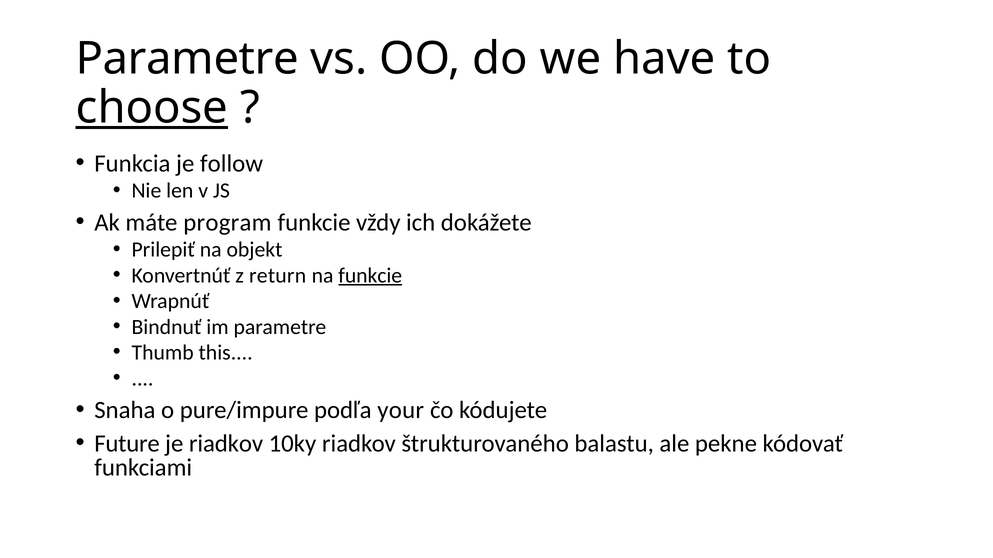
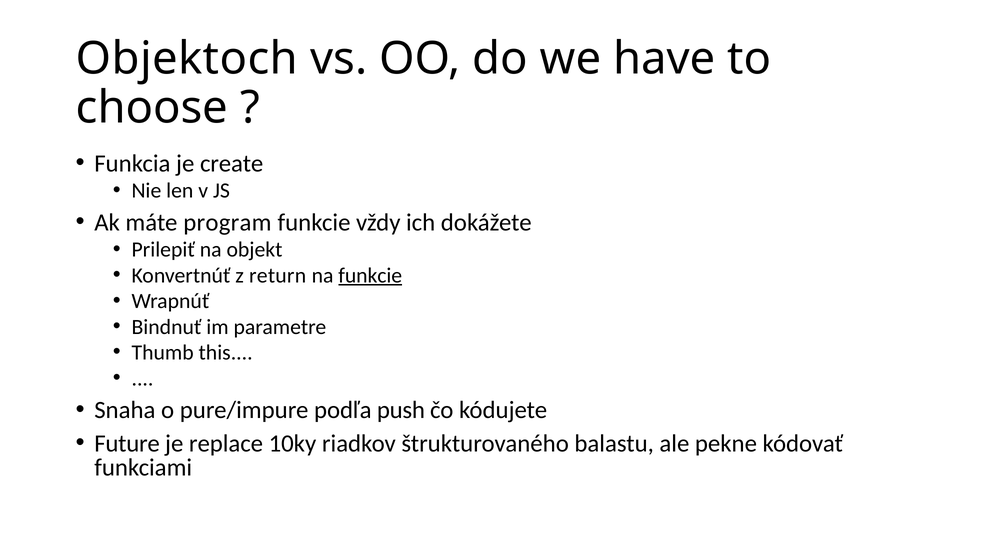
Parametre: Parametre -> Objektoch (187, 59)
choose underline: present -> none (152, 108)
follow: follow -> create (232, 164)
your: your -> push (401, 411)
je riadkov: riadkov -> replace (226, 444)
